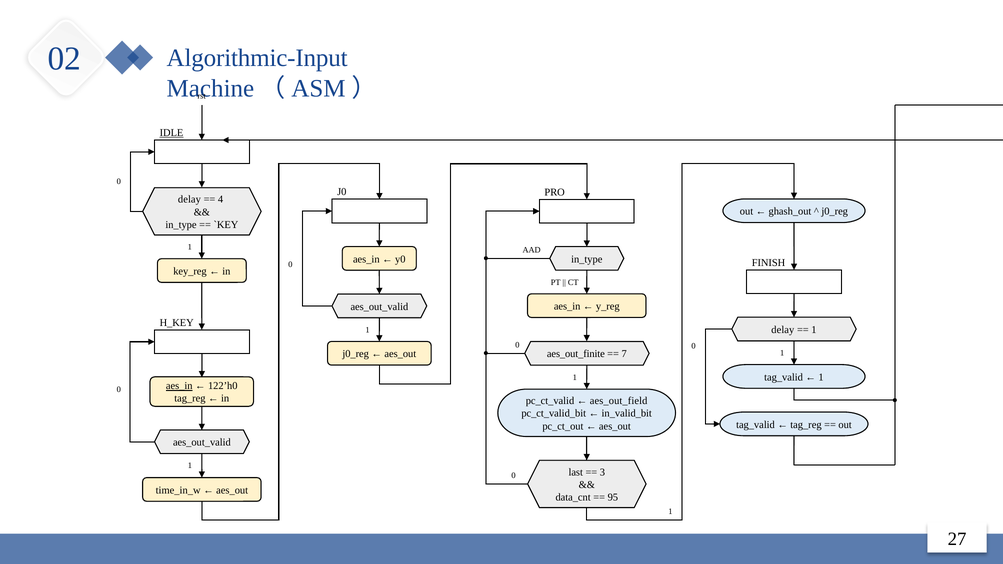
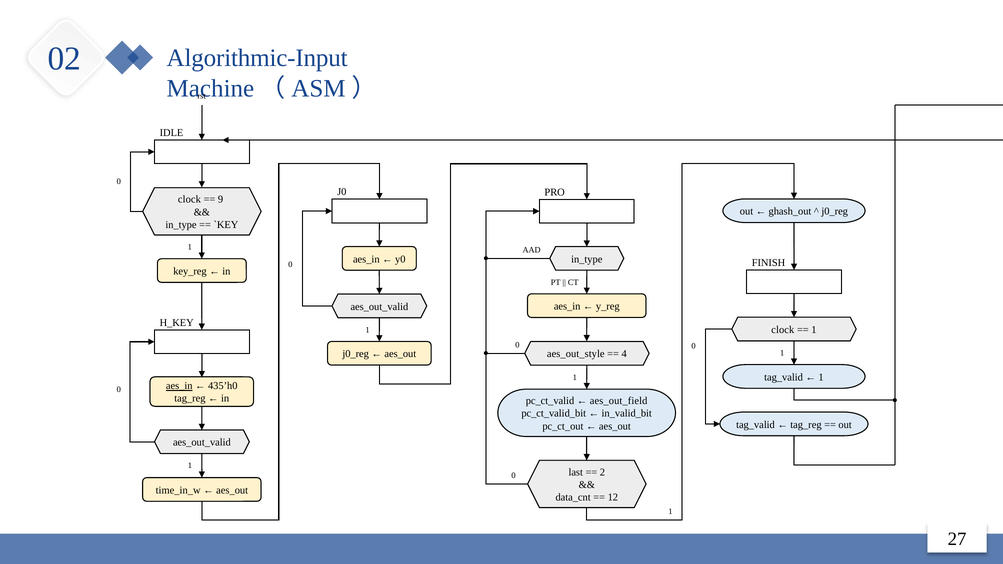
IDLE underline: present -> none (172, 133)
delay: delay -> clock (189, 200)
4: 4 -> 9 (221, 200)
delay: delay -> clock (783, 330)
aes_out_finite: aes_out_finite -> aes_out_style (576, 354)
7: 7 -> 4 (624, 354)
122’h0: 122’h0 -> 435’h0 (223, 386)
3: 3 -> 2 (602, 472)
95: 95 -> 12 (613, 497)
